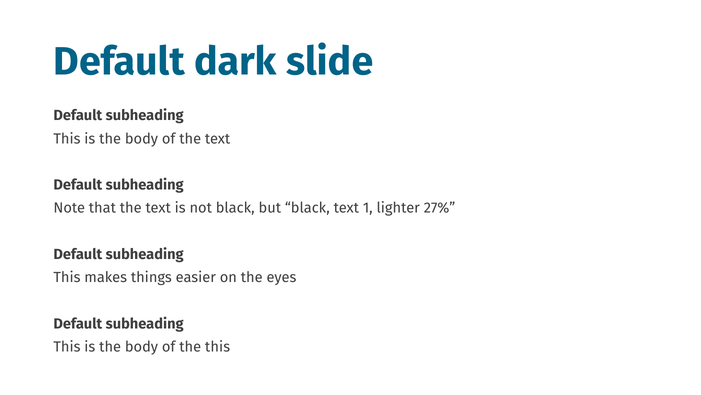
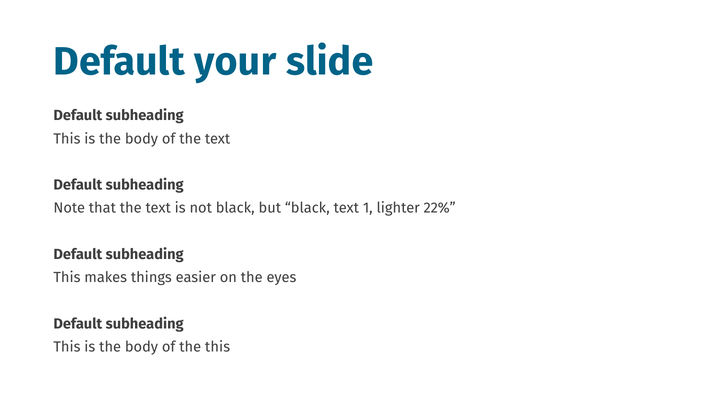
dark: dark -> your (235, 62)
27%: 27% -> 22% (440, 208)
